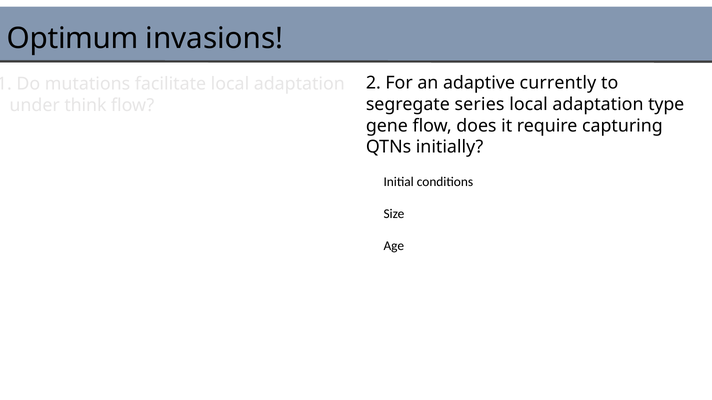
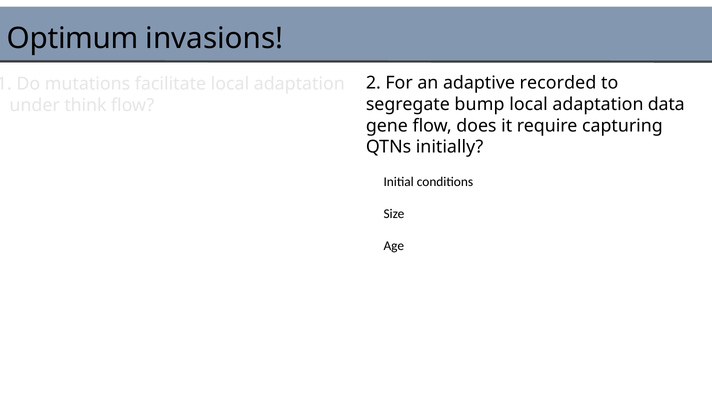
currently: currently -> recorded (558, 83)
series: series -> bump (480, 104)
type: type -> data (666, 104)
